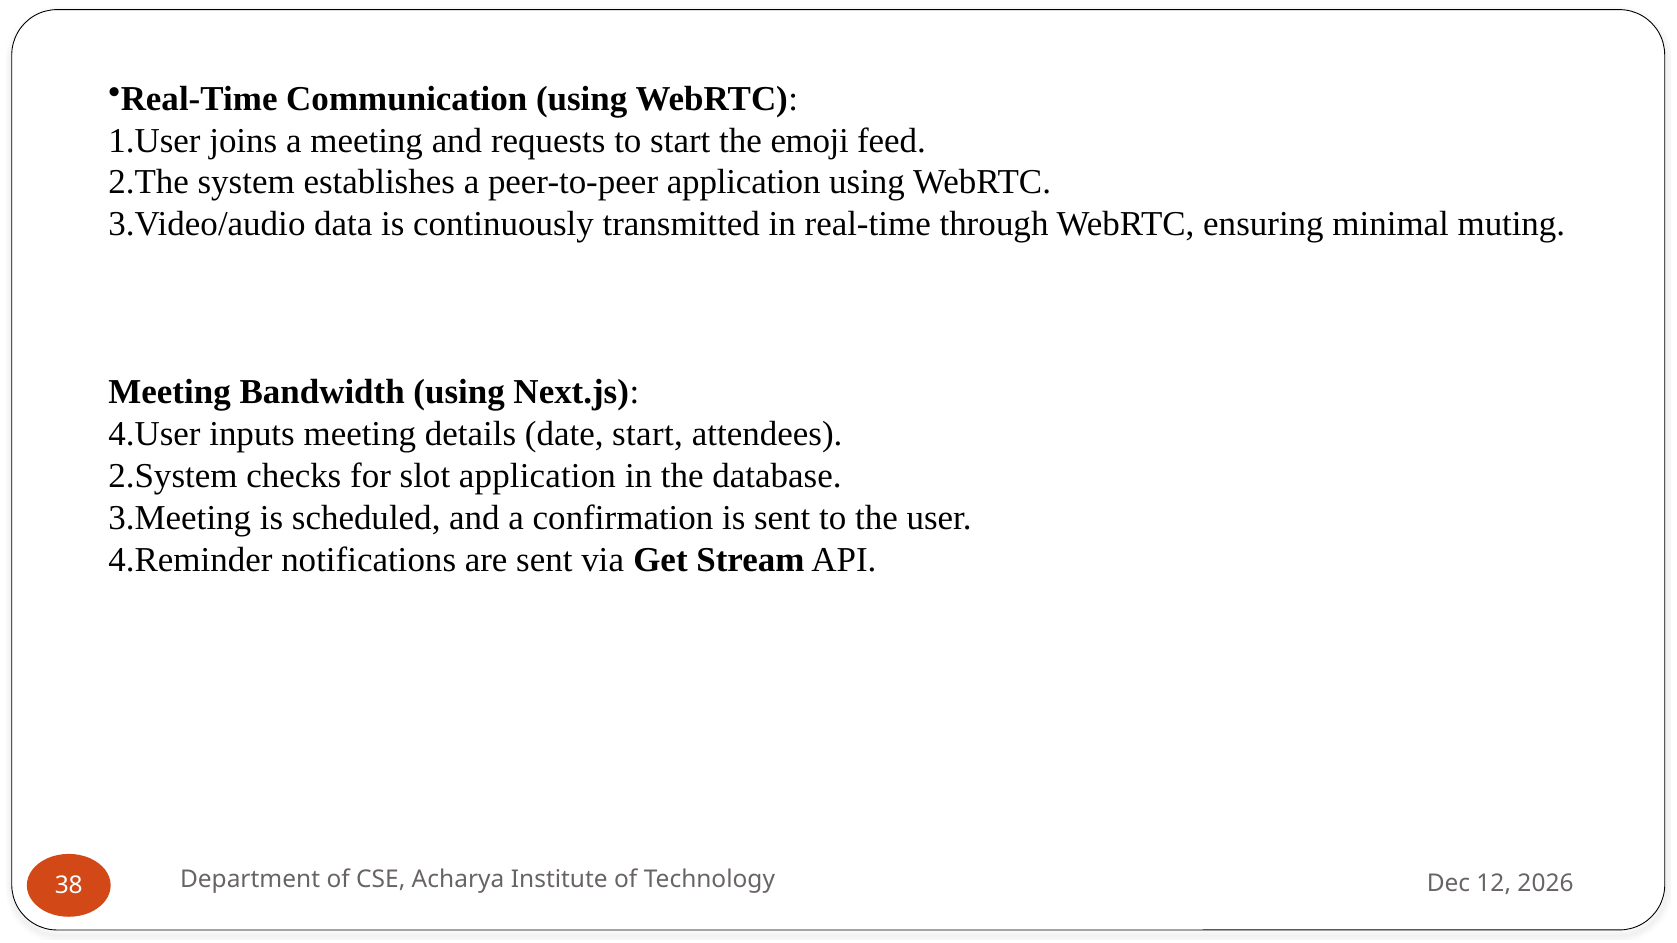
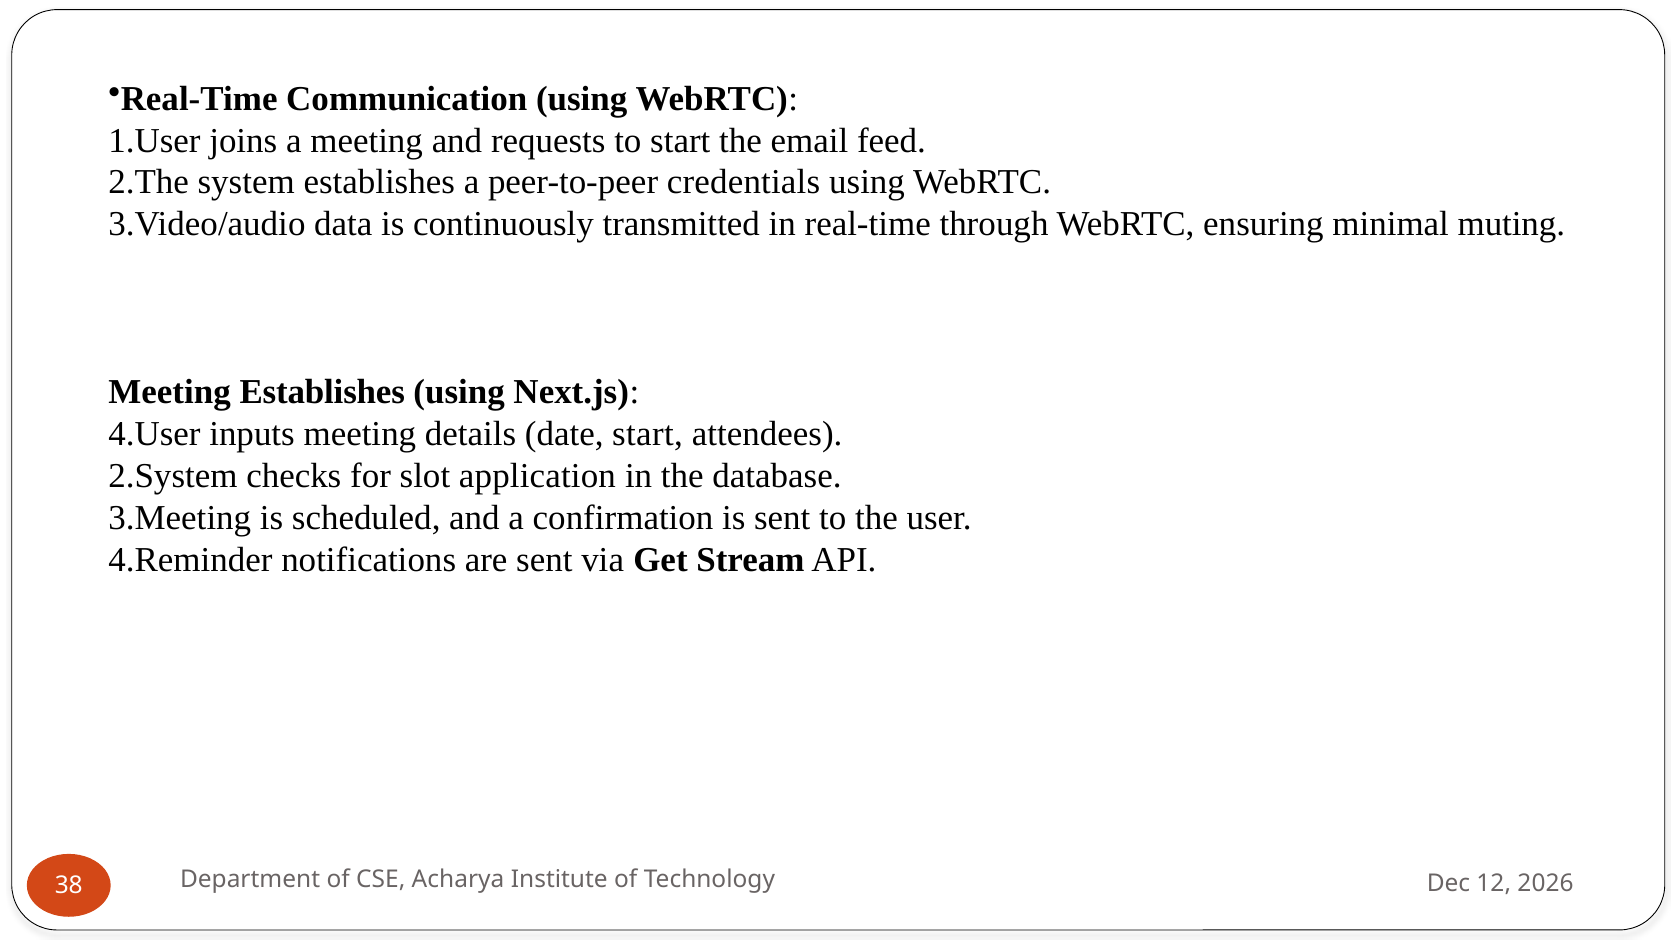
emoji: emoji -> email (809, 141)
peer-to-peer application: application -> credentials (744, 183)
Meeting Bandwidth: Bandwidth -> Establishes (322, 392)
